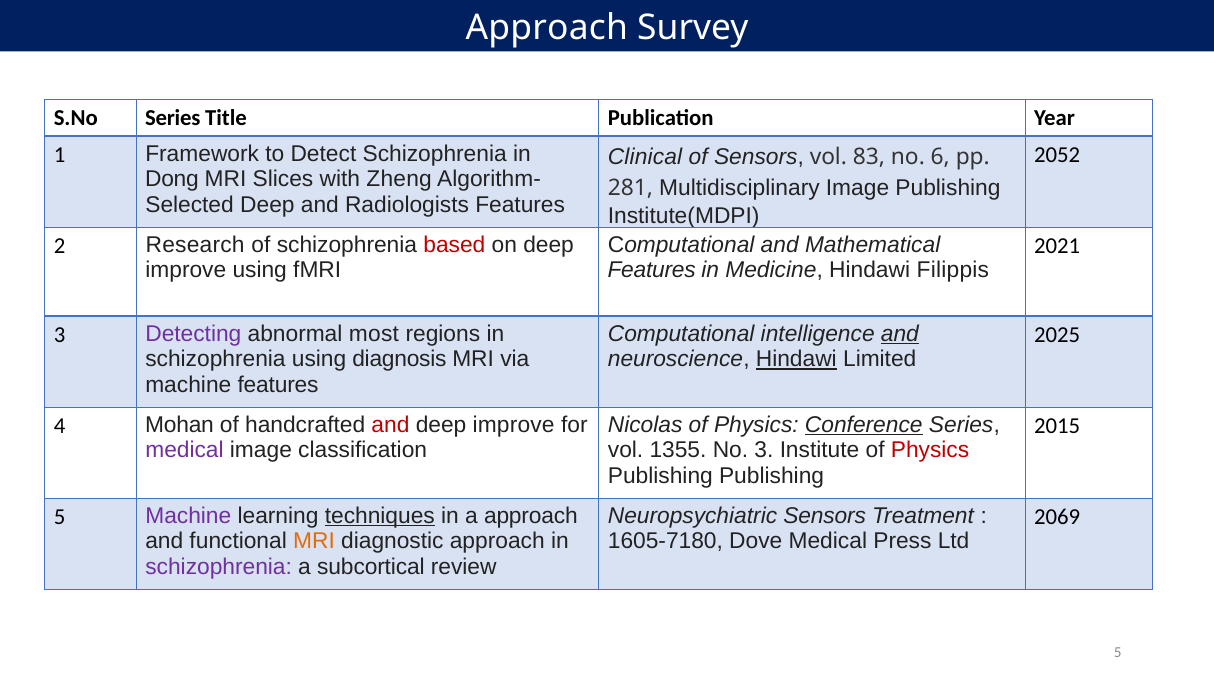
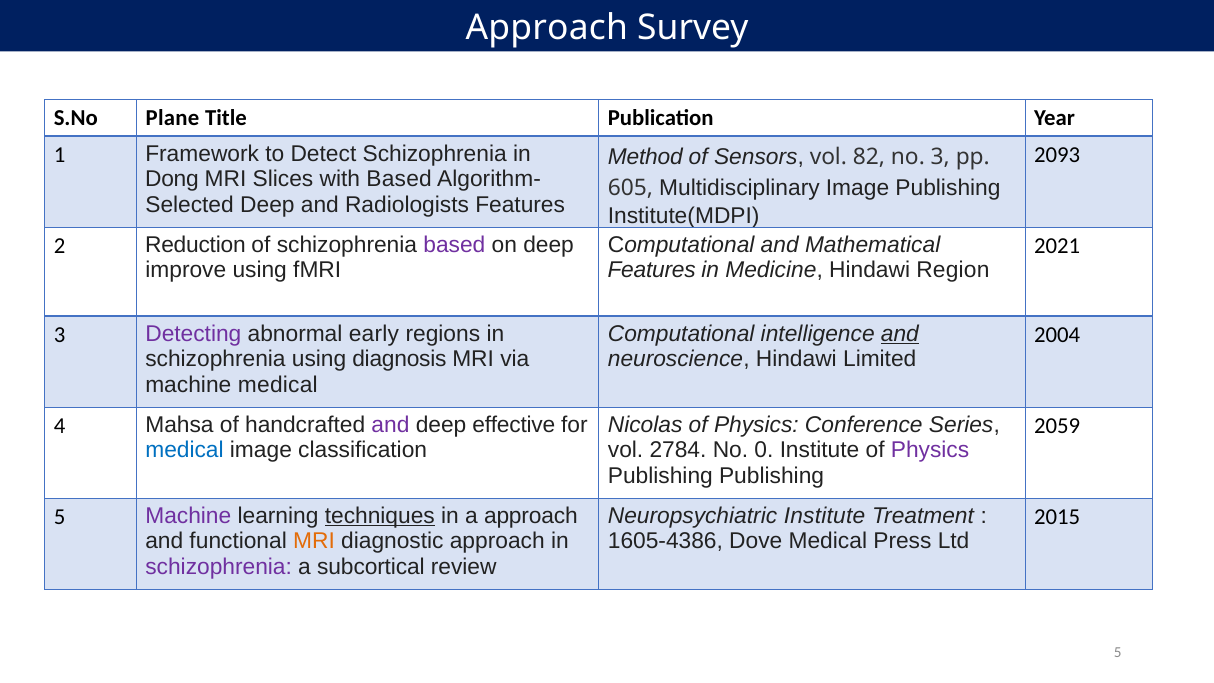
S.No Series: Series -> Plane (172, 118)
2052: 2052 -> 2093 (1057, 155)
Clinical: Clinical -> Method (645, 157)
83: 83 -> 82 (869, 157)
no 6: 6 -> 3 (940, 157)
with Zheng: Zheng -> Based (399, 179)
281: 281 -> 605 (630, 188)
Research: Research -> Reduction (195, 245)
based colour: red -> purple (454, 245)
Filippis: Filippis -> Region (953, 270)
most: most -> early (374, 334)
2025: 2025 -> 2004 (1057, 335)
Hindawi underline: present -> none (796, 359)
machine features: features -> medical (278, 385)
Conference underline: present -> none (864, 425)
Mohan: Mohan -> Mahsa (179, 425)
and colour: red -> purple (390, 425)
improve: improve -> effective (514, 425)
2015: 2015 -> 2059 (1057, 426)
medical colour: purple -> blue (185, 450)
1355: 1355 -> 2784 (678, 450)
No 3: 3 -> 0 (764, 450)
Physics colour: red -> purple (930, 450)
Neuropsychiatric Sensors: Sensors -> Institute (824, 516)
2069: 2069 -> 2015 (1057, 517)
1605-7180: 1605-7180 -> 1605-4386 (665, 541)
